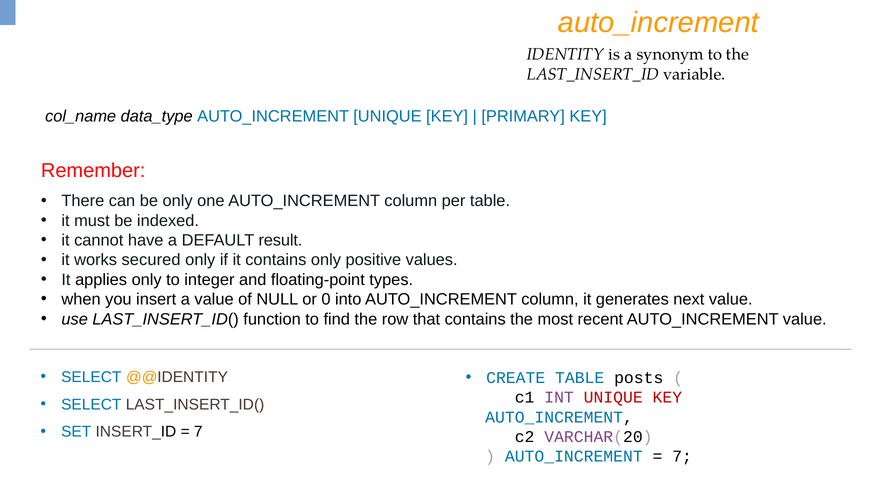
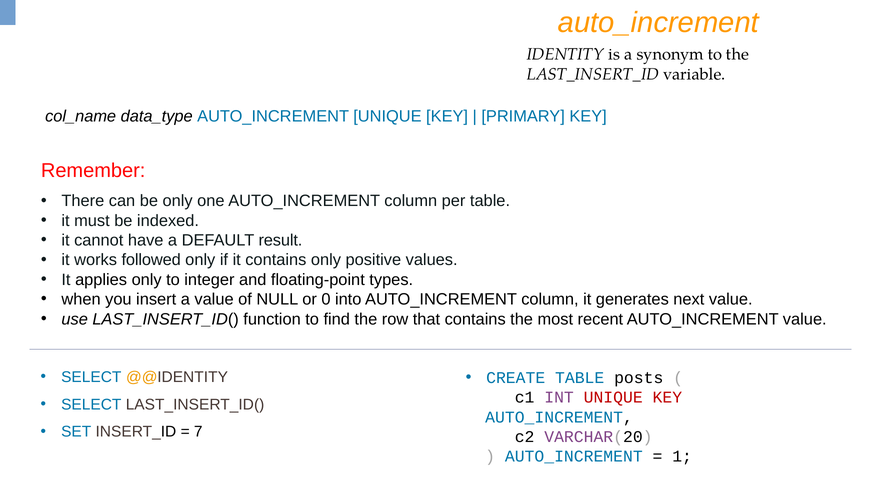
secured: secured -> followed (151, 260)
7: 7 -> 1 (682, 457)
